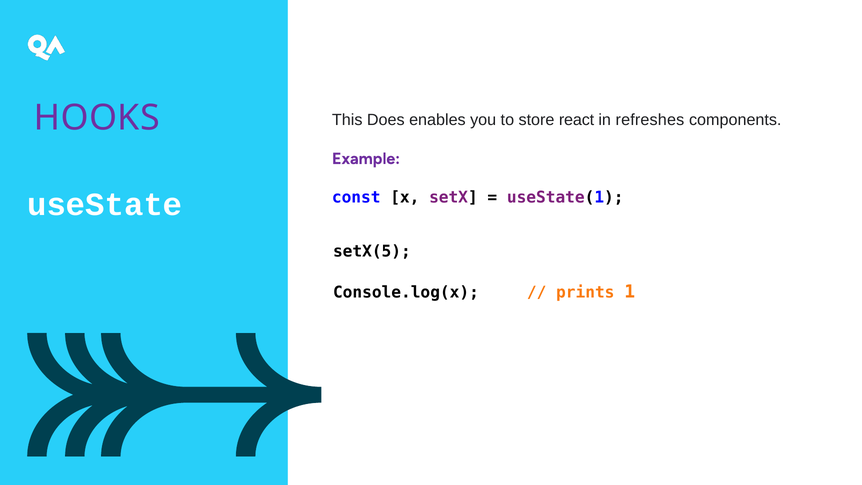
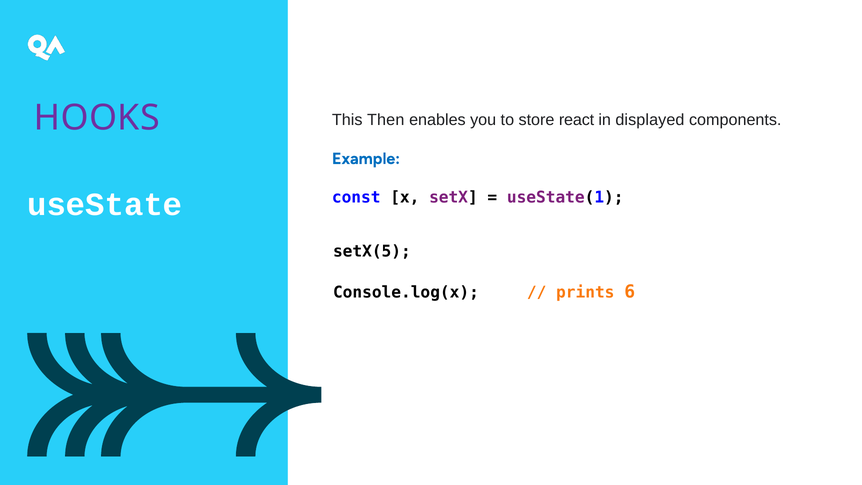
Does: Does -> Then (386, 120)
refreshes: refreshes -> displayed (650, 120)
Example colour: purple -> blue (366, 159)
1: 1 -> 6 (630, 292)
